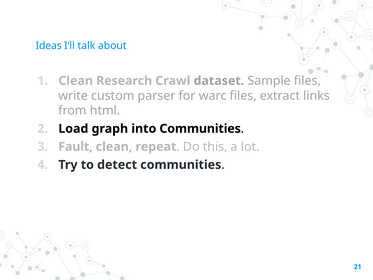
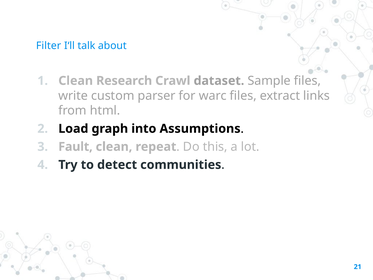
Ideas: Ideas -> Filter (49, 46)
into Communities: Communities -> Assumptions (200, 129)
